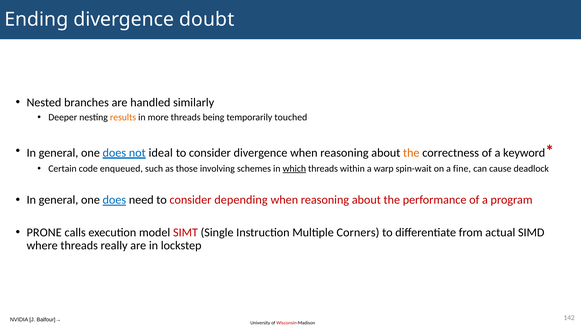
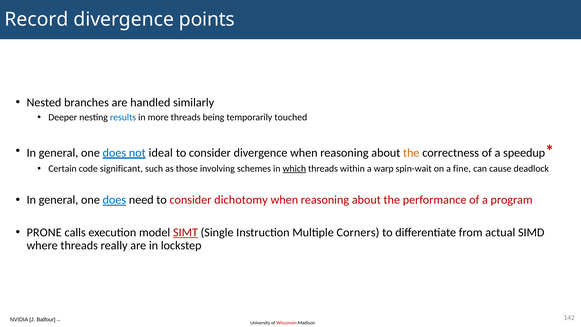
Ending: Ending -> Record (36, 19)
doubt: doubt -> points (207, 19)
results colour: orange -> blue (123, 117)
keyword: keyword -> speedup (524, 153)
enqueued: enqueued -> significant (121, 168)
depending: depending -> dichotomy (241, 200)
SIMT underline: none -> present (185, 232)
